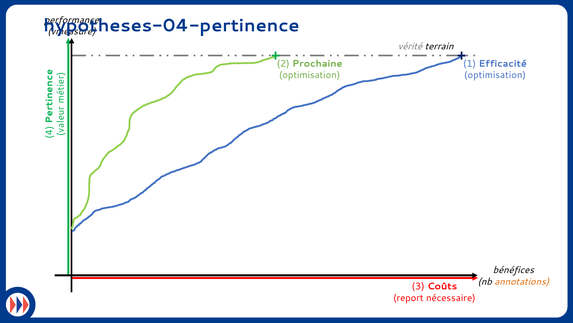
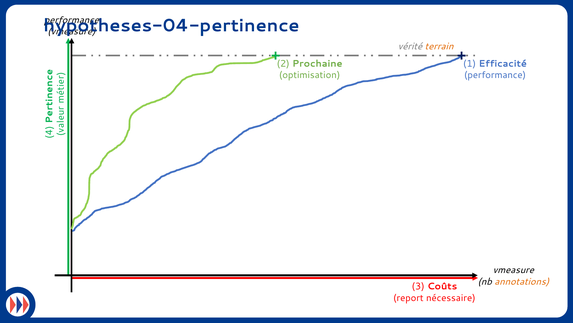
terrain colour: black -> orange (439, 46)
optimisation: optimisation -> performance (495, 75)
bénéfices: bénéfices -> vmeasure (513, 270)
